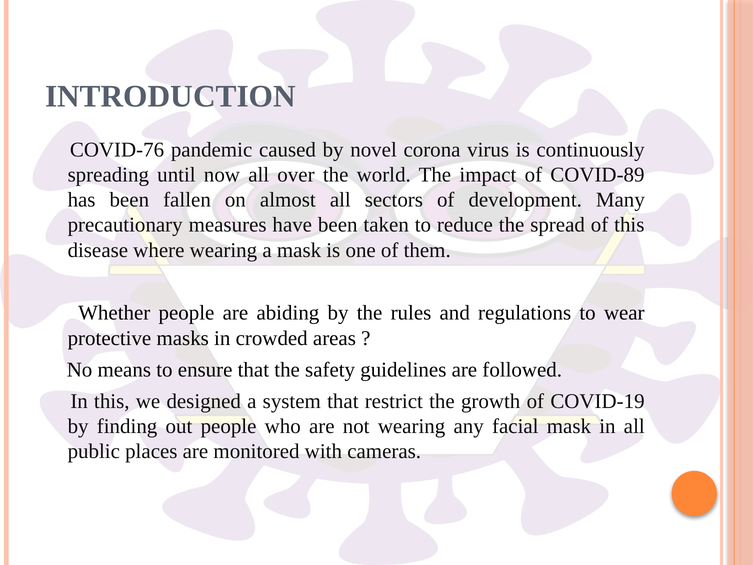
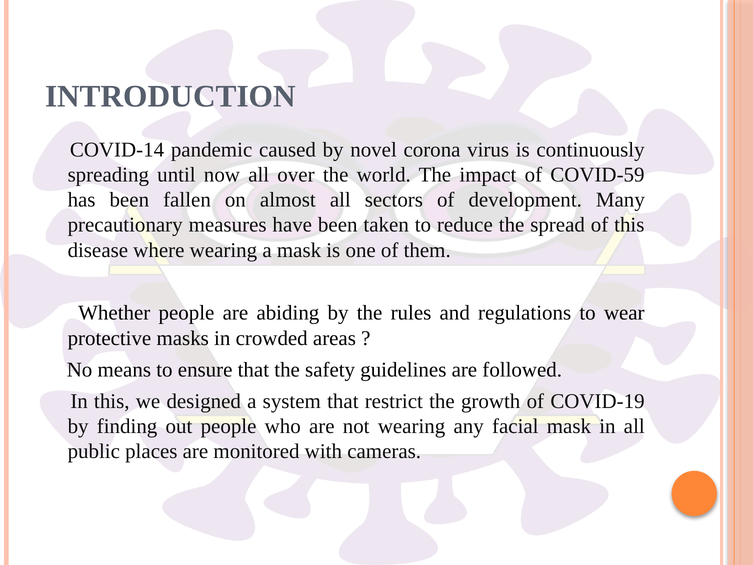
COVID-76: COVID-76 -> COVID-14 (117, 150)
COVID-89: COVID-89 -> COVID-59 (597, 175)
